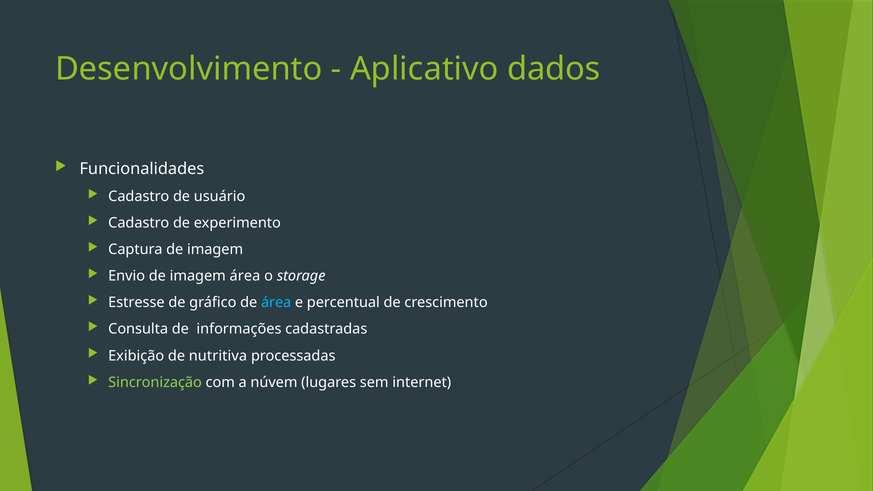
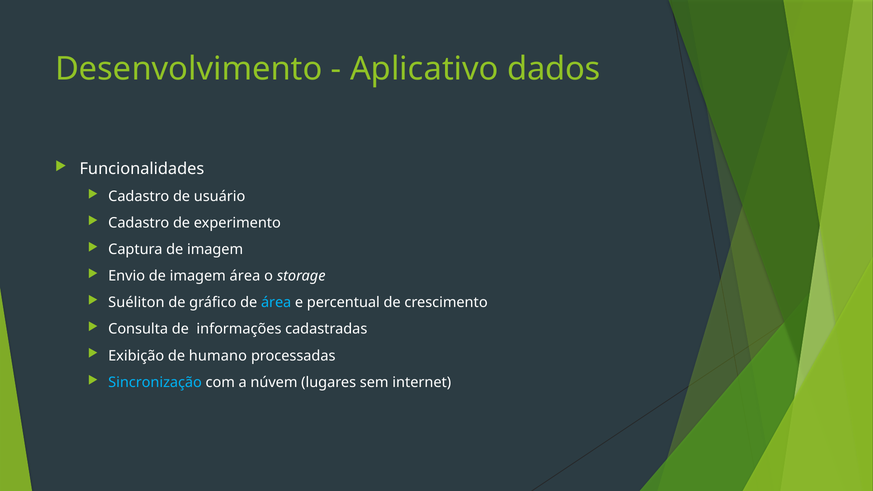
Estresse: Estresse -> Suéliton (136, 303)
nutritiva: nutritiva -> humano (218, 356)
Sincronização colour: light green -> light blue (155, 382)
